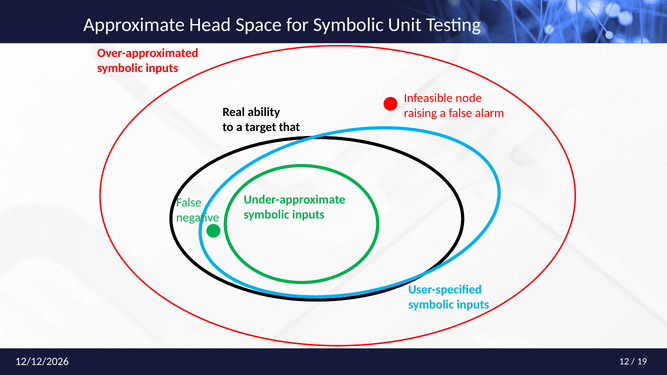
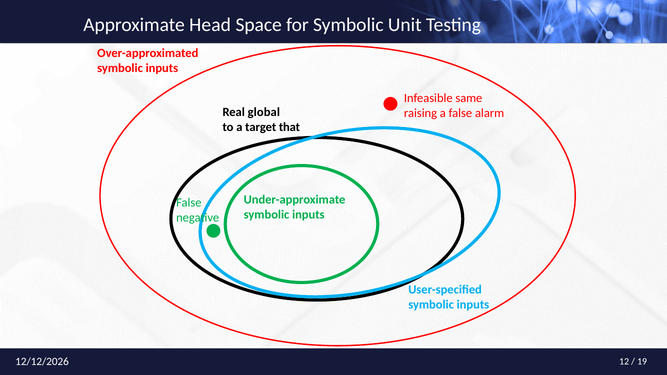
node: node -> same (469, 98)
ability: ability -> global (264, 112)
